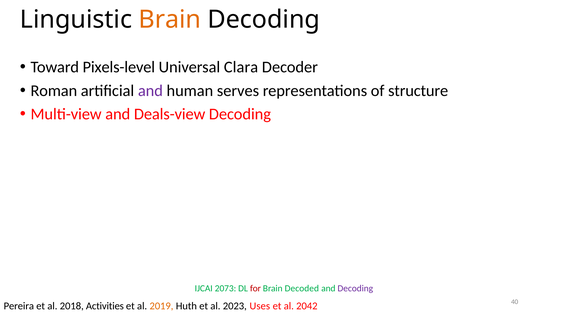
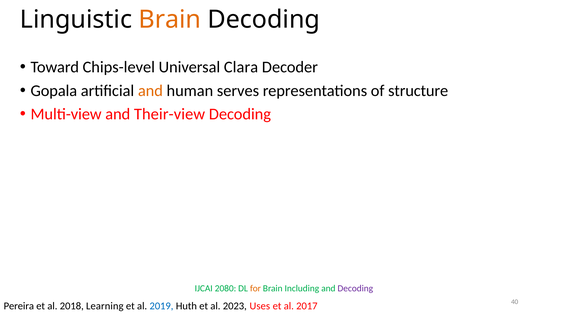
Pixels-level: Pixels-level -> Chips-level (119, 67)
Roman: Roman -> Gopala (54, 90)
and colour: purple -> orange (150, 90)
Deals-view: Deals-view -> Their-view (170, 114)
2073: 2073 -> 2080 (225, 288)
for colour: red -> orange (255, 288)
Decoded: Decoded -> Including (302, 288)
Activities: Activities -> Learning (105, 306)
2019 colour: orange -> blue (161, 306)
2042: 2042 -> 2017 (307, 306)
